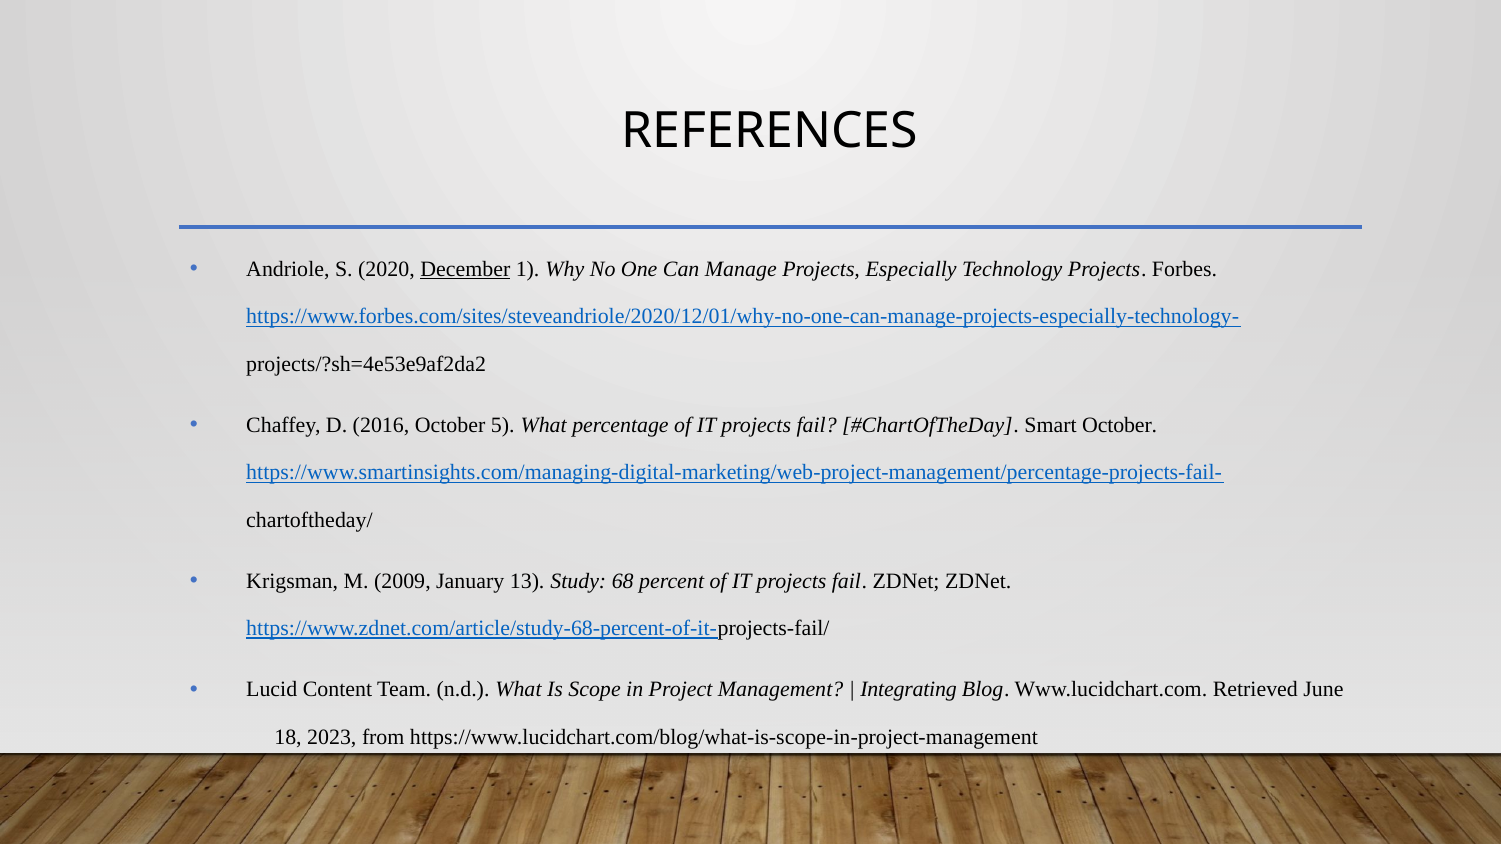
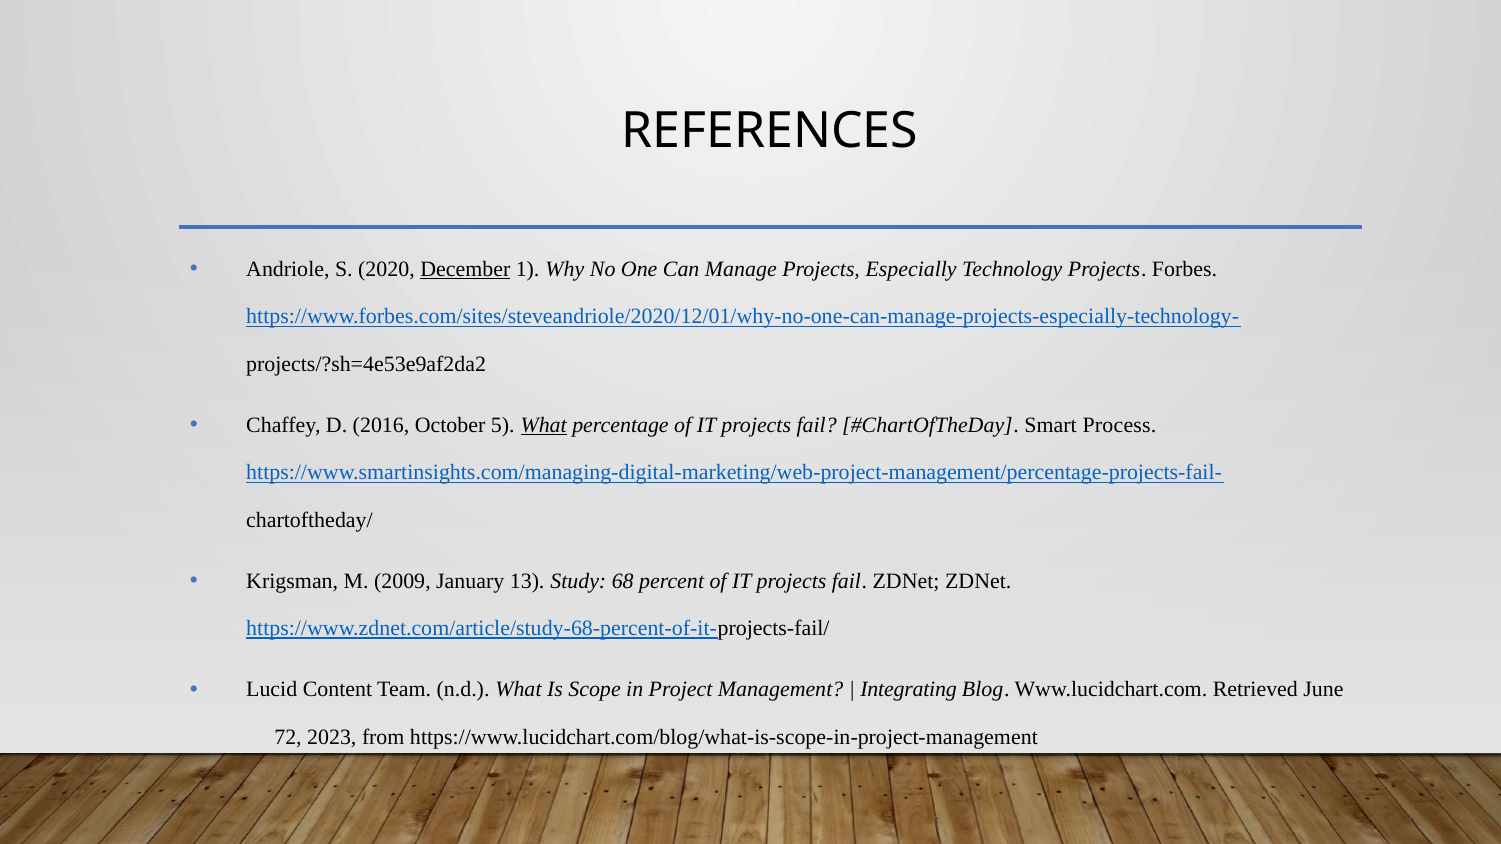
What underline: none -> present (544, 425)
Smart October: October -> Process (1119, 425)
18: 18 -> 72 (288, 737)
